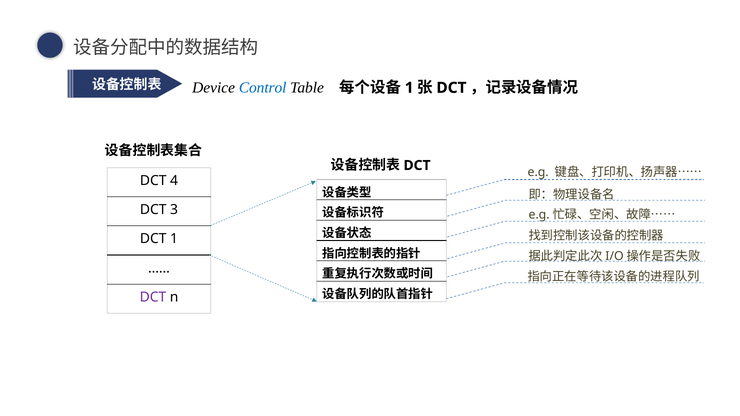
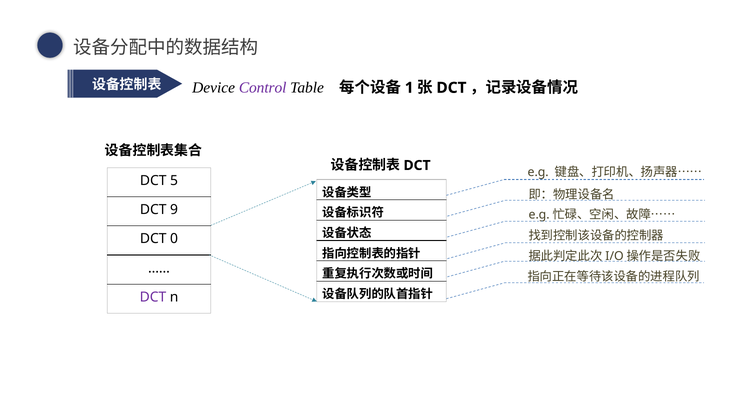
Control colour: blue -> purple (263, 88)
4: 4 -> 5 (174, 181)
3: 3 -> 9 (174, 210)
DCT 1: 1 -> 0 (174, 239)
